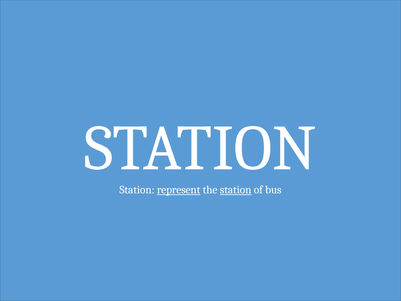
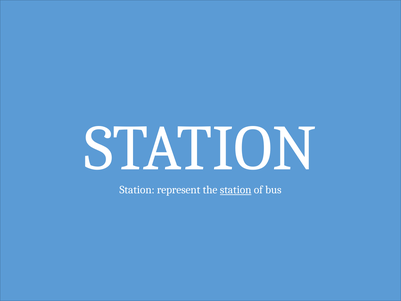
represent underline: present -> none (179, 190)
